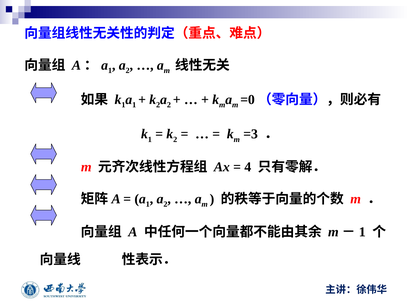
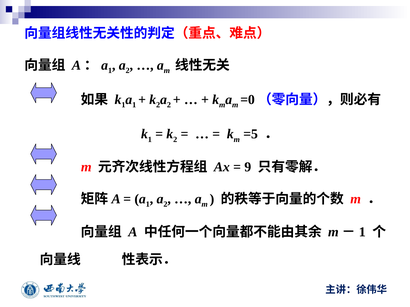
=3: =3 -> =5 (251, 134)
4: 4 -> 9 (248, 167)
